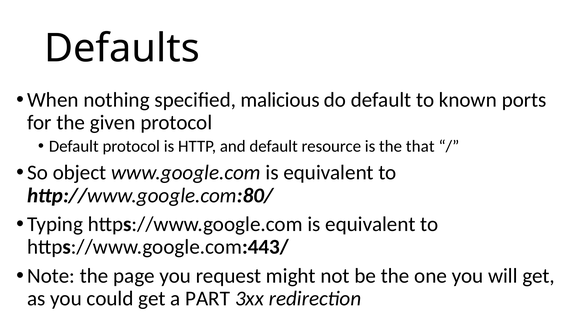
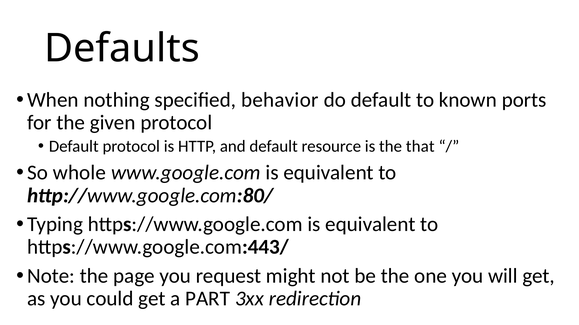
malicious: malicious -> behavior (280, 100)
object: object -> whole (79, 173)
